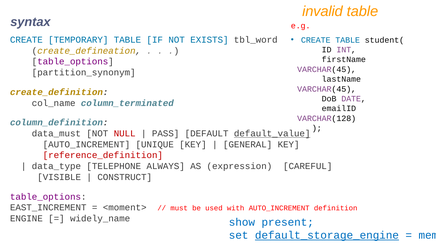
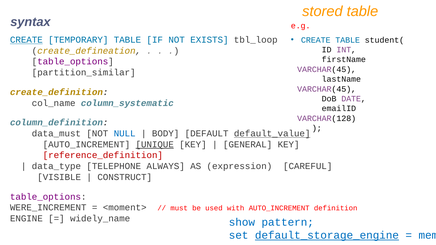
invalid: invalid -> stored (322, 11)
CREATE underline: none -> present (26, 40)
tbl_word: tbl_word -> tbl_loop (256, 40)
partition_synonym: partition_synonym -> partition_similar (84, 73)
column_terminated: column_terminated -> column_systematic (127, 103)
NULL colour: red -> blue (125, 134)
PASS: PASS -> BODY (166, 134)
UNIQUE underline: none -> present (155, 145)
EAST_INCREMENT: EAST_INCREMENT -> WERE_INCREMENT (48, 208)
present: present -> pattern (288, 222)
